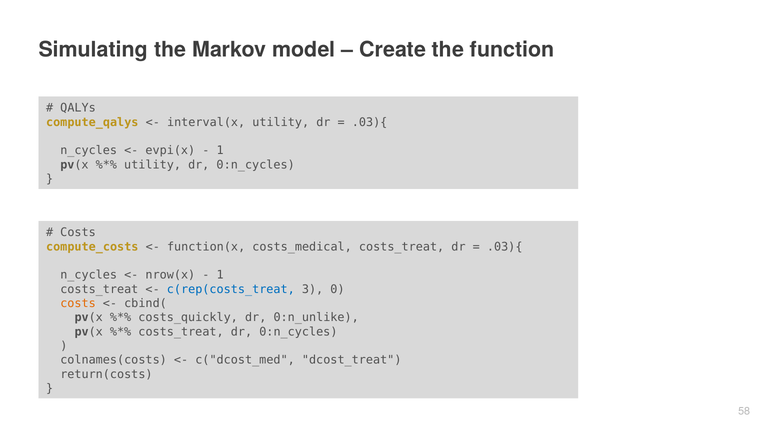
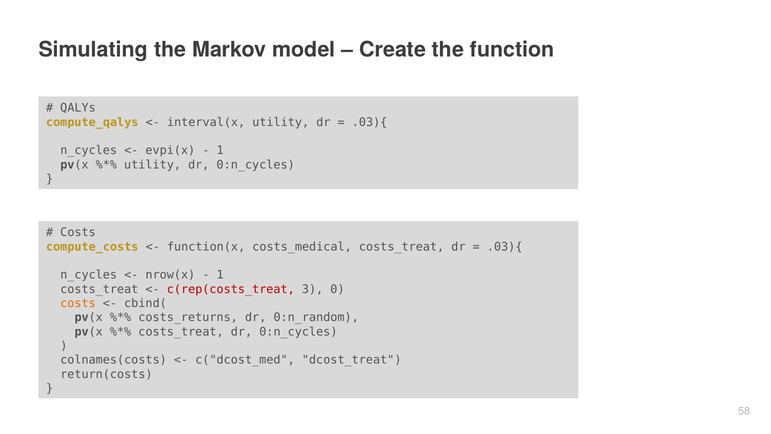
c(rep(costs_treat colour: blue -> red (231, 289)
costs_quickly: costs_quickly -> costs_returns (188, 317)
0:n_unlike: 0:n_unlike -> 0:n_random (316, 317)
